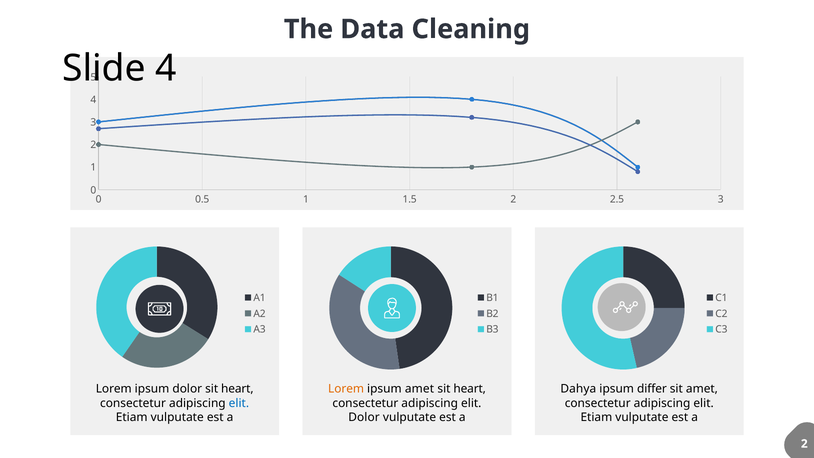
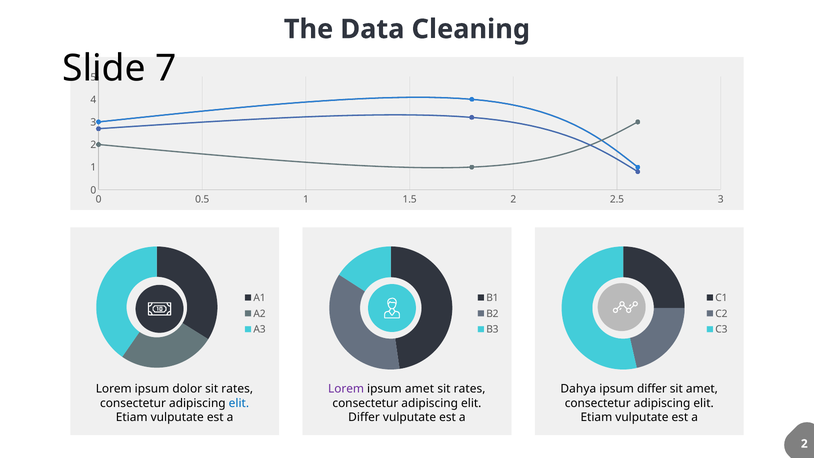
4: 4 -> 7 (166, 68)
dolor sit heart: heart -> rates (237, 389)
Lorem colour: orange -> purple (346, 389)
heart: heart -> rates (470, 389)
Dolor: Dolor -> Differ (364, 417)
